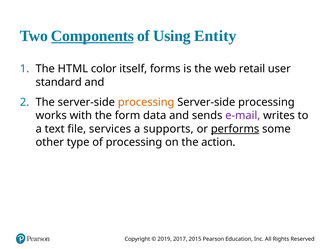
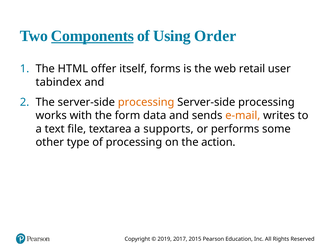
Entity: Entity -> Order (215, 36)
color: color -> offer (104, 69)
standard: standard -> tabindex (59, 82)
e-mail colour: purple -> orange (243, 116)
services: services -> textarea (110, 129)
performs underline: present -> none (235, 129)
